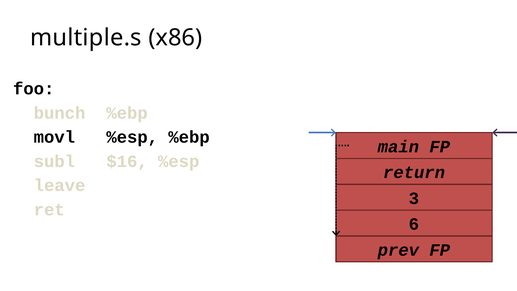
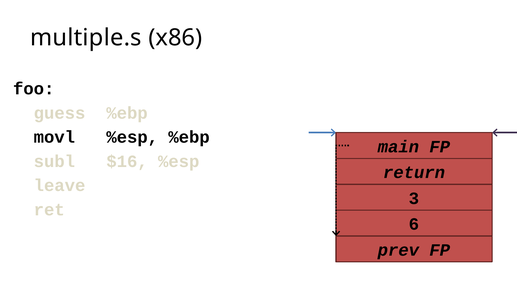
bunch: bunch -> guess (60, 113)
